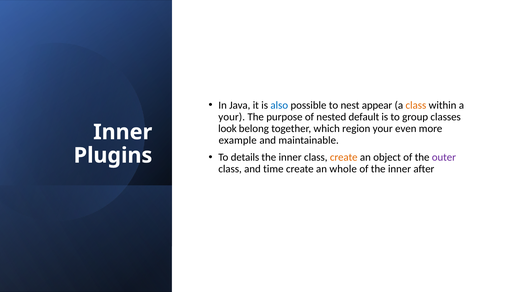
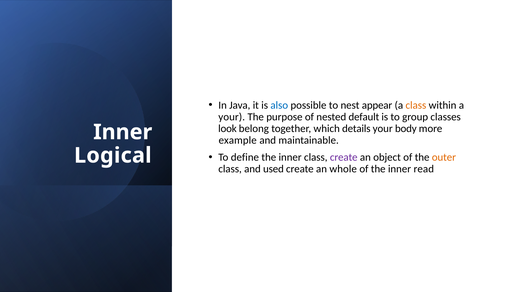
region: region -> details (356, 129)
even: even -> body (406, 129)
Plugins: Plugins -> Logical (113, 155)
details: details -> define (245, 157)
create colour: orange -> purple (344, 157)
outer colour: purple -> orange (444, 157)
time: time -> used (273, 169)
after: after -> read (424, 169)
